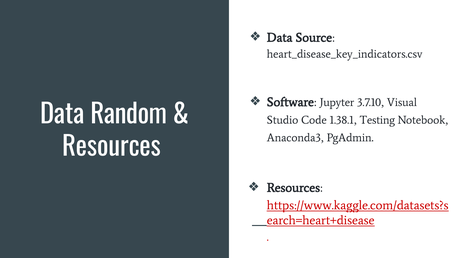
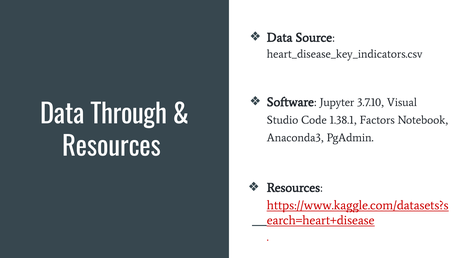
Random: Random -> Through (129, 115)
Testing: Testing -> Factors (377, 120)
